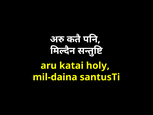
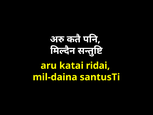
holy: holy -> ridai (98, 66)
